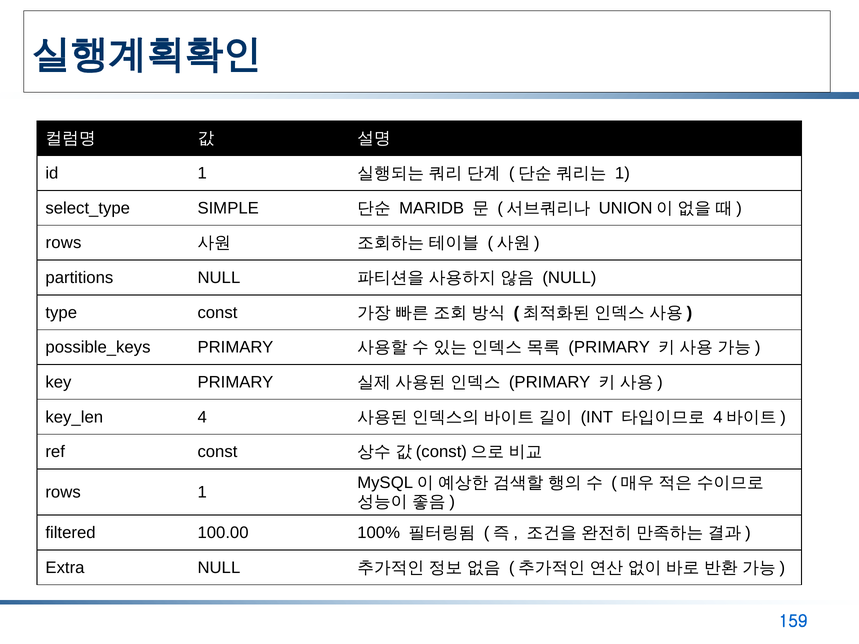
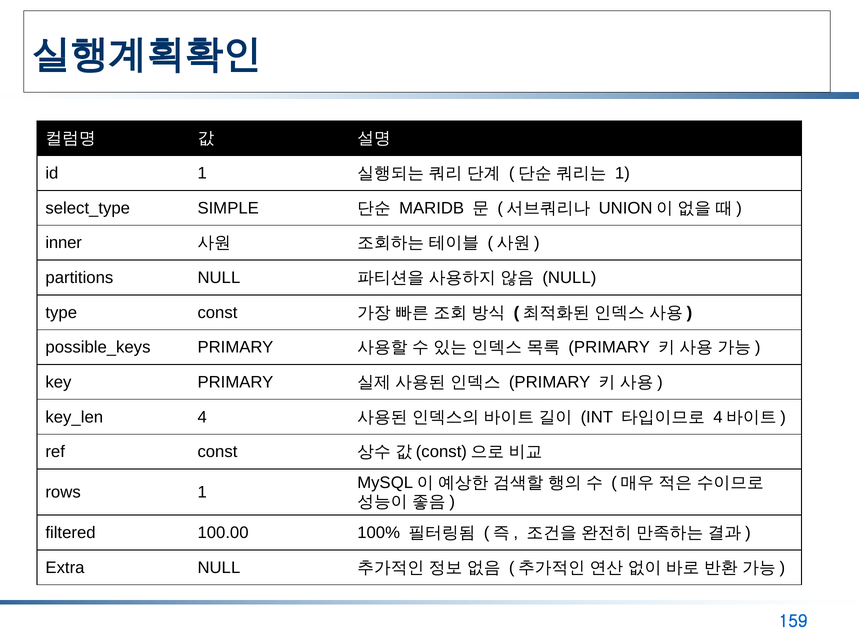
rows: rows -> inner (64, 243)
